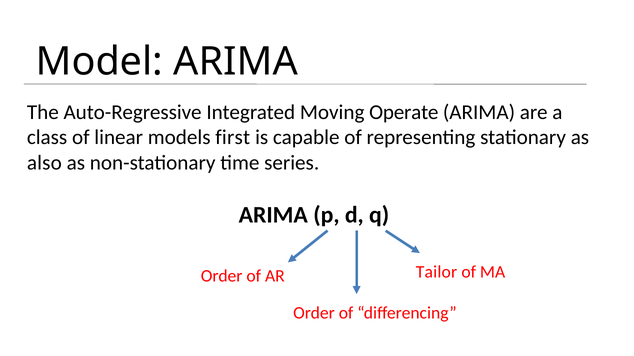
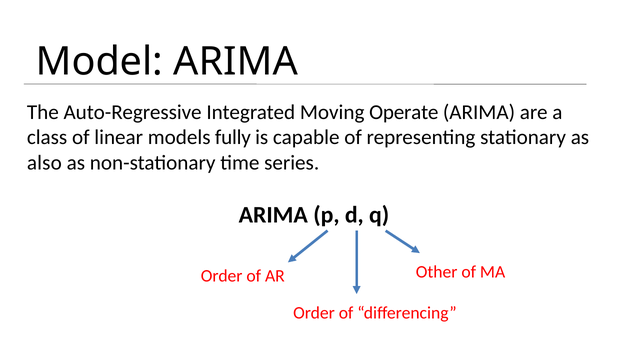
first: first -> fully (233, 138)
Tailor: Tailor -> Other (437, 272)
